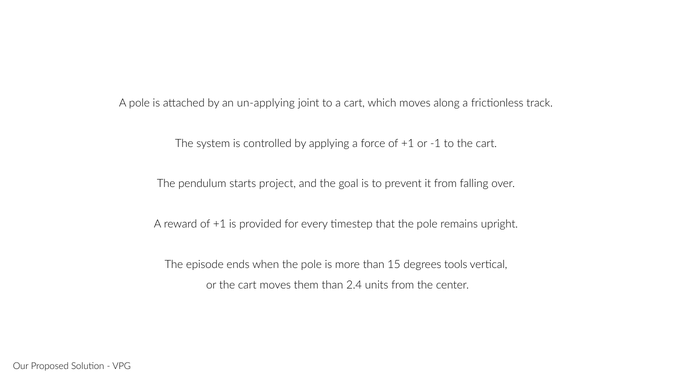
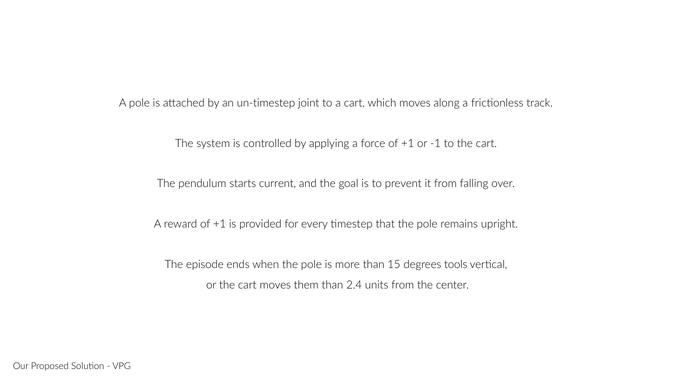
un-applying: un-applying -> un-timestep (266, 103)
project: project -> current (278, 184)
